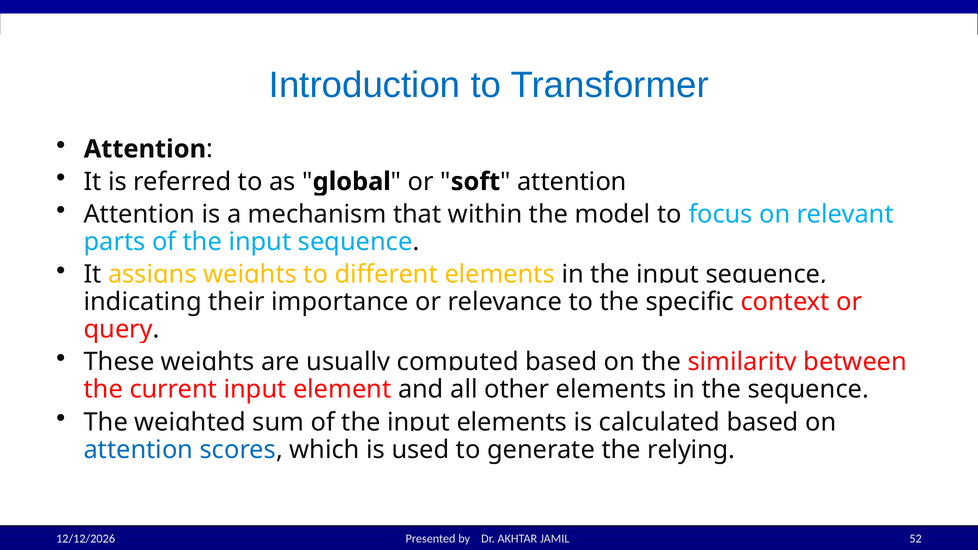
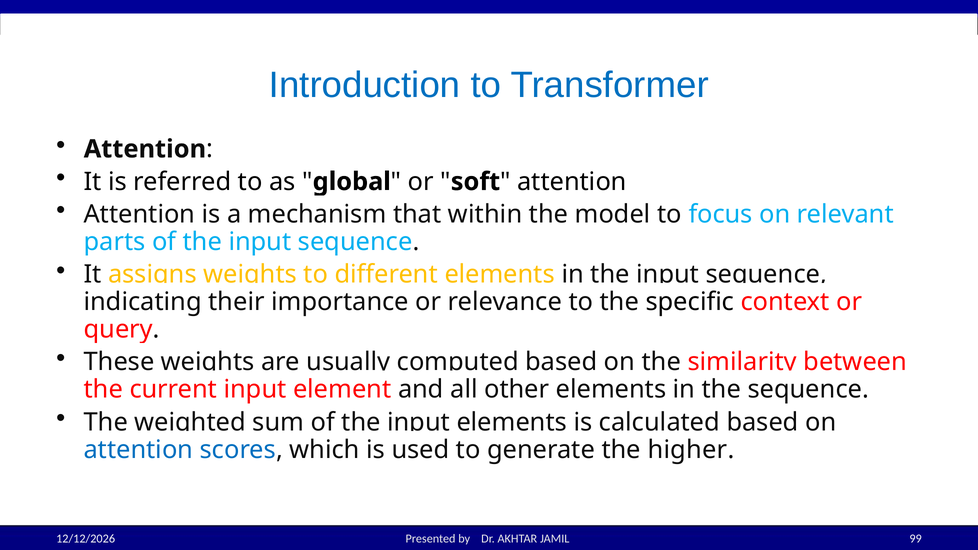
relying: relying -> higher (691, 450)
52: 52 -> 99 (916, 539)
